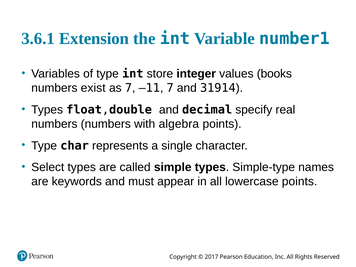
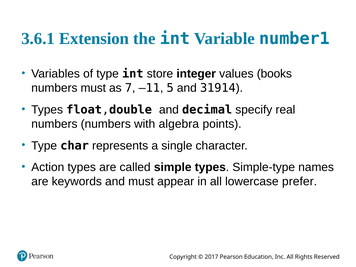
numbers exist: exist -> must (93, 88)
–11 7: 7 -> 5 (170, 88)
Select: Select -> Action (48, 167)
lowercase points: points -> prefer (300, 181)
